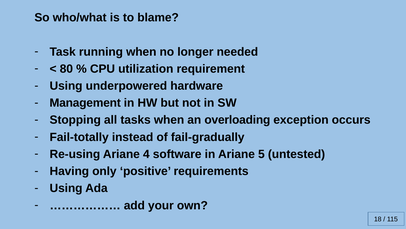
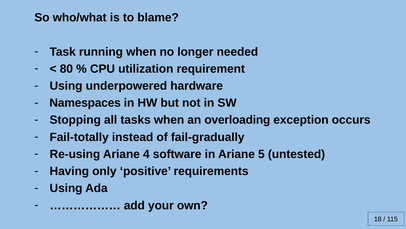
Management: Management -> Namespaces (85, 103)
